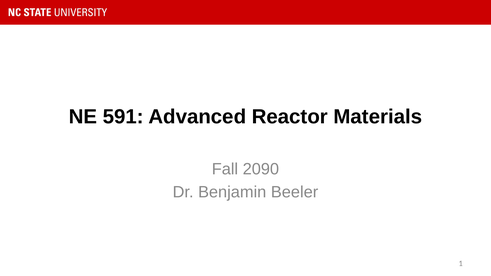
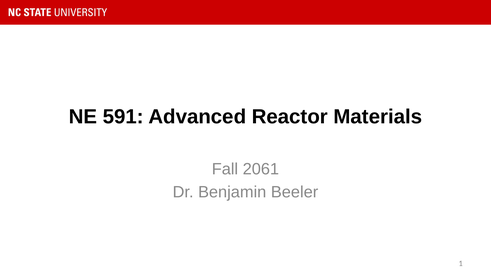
2090: 2090 -> 2061 (261, 169)
